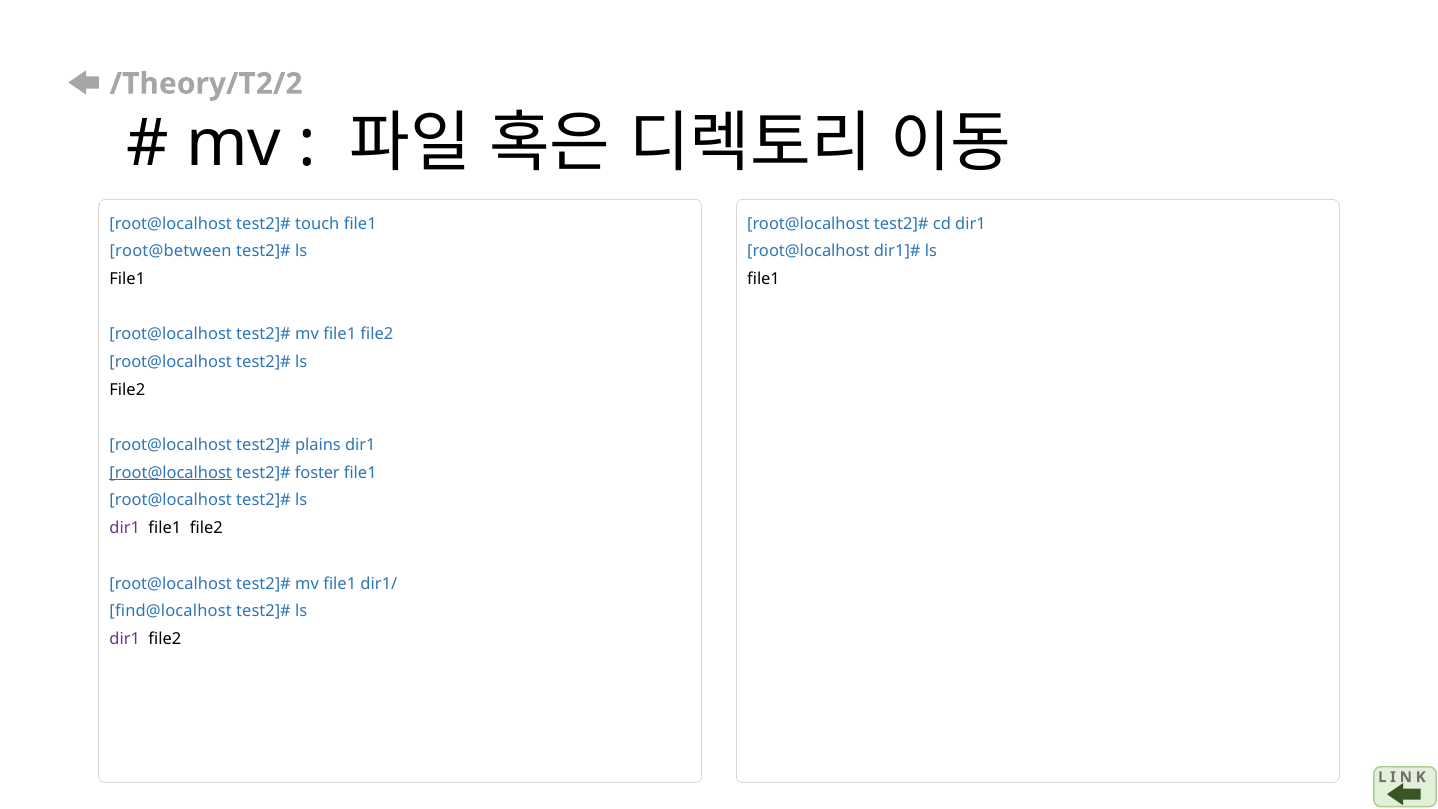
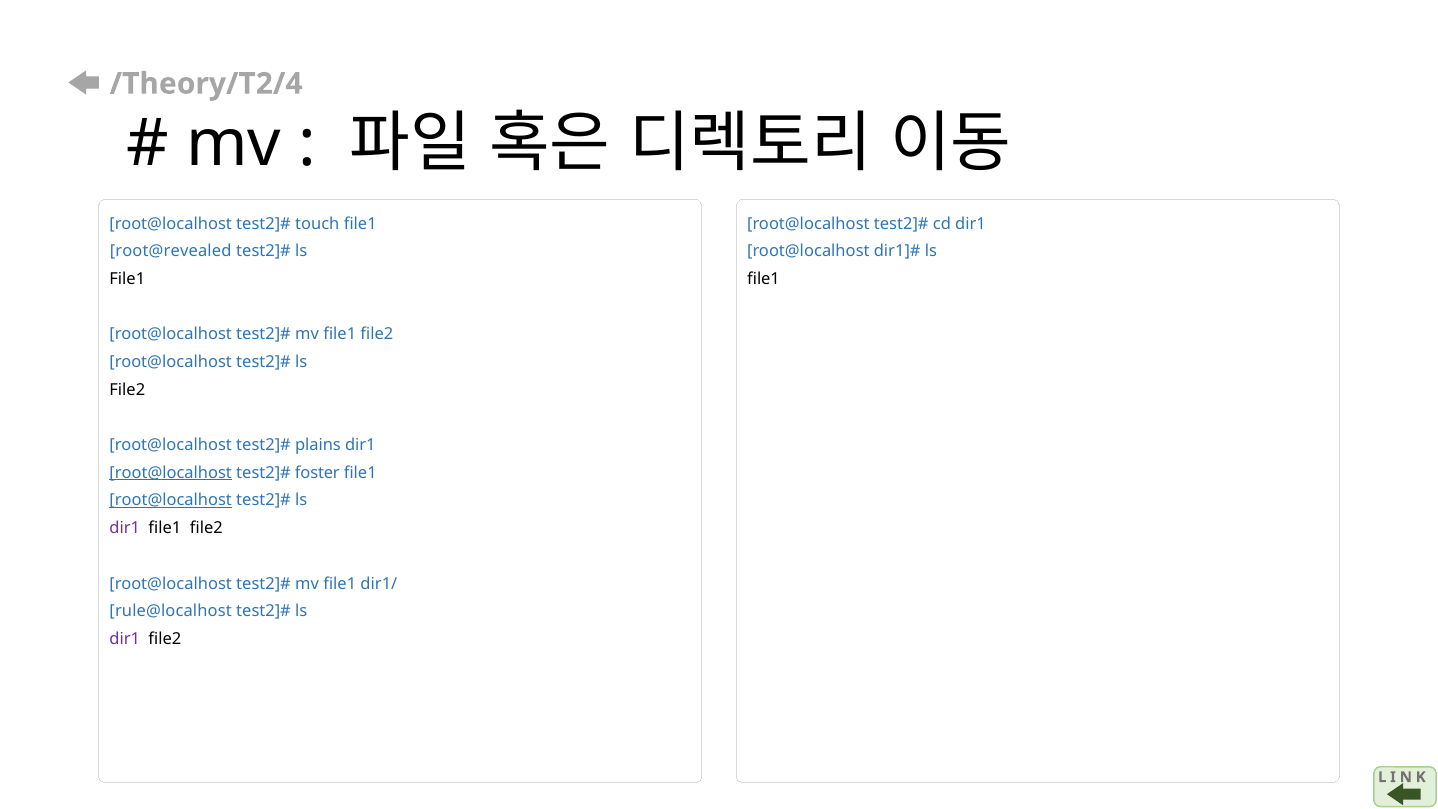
/Theory/T2/2: /Theory/T2/2 -> /Theory/T2/4 (206, 84)
root@between: root@between -> root@revealed (171, 251)
root@localhost underline: none -> present (171, 500)
find@localhost: find@localhost -> rule@localhost (171, 611)
